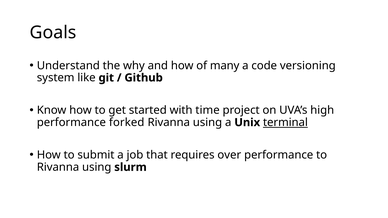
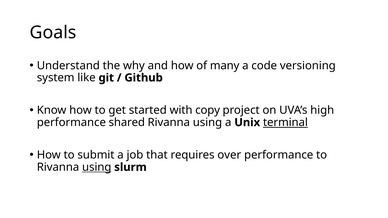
time: time -> copy (208, 110)
forked: forked -> shared (127, 123)
using underline: none -> present (97, 167)
